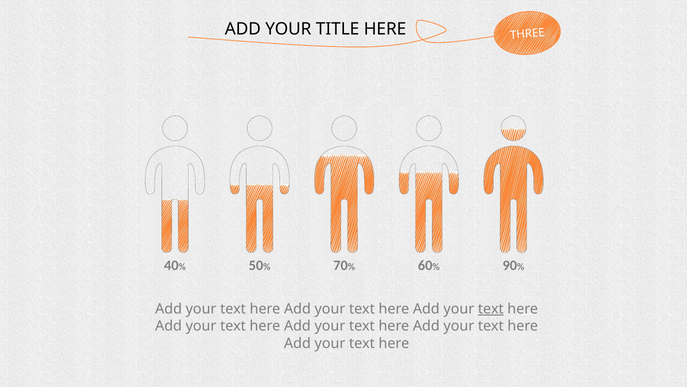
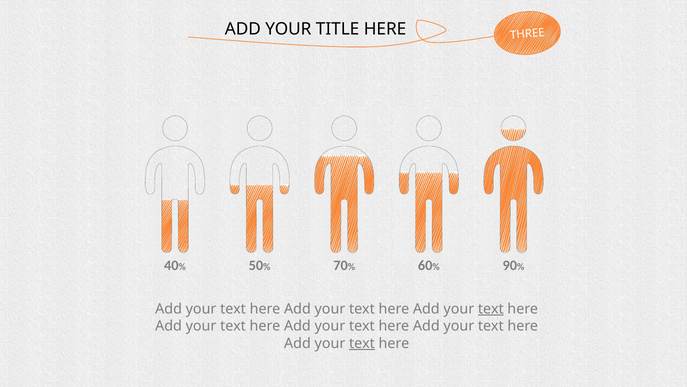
text underline: none -> present (362, 343)
